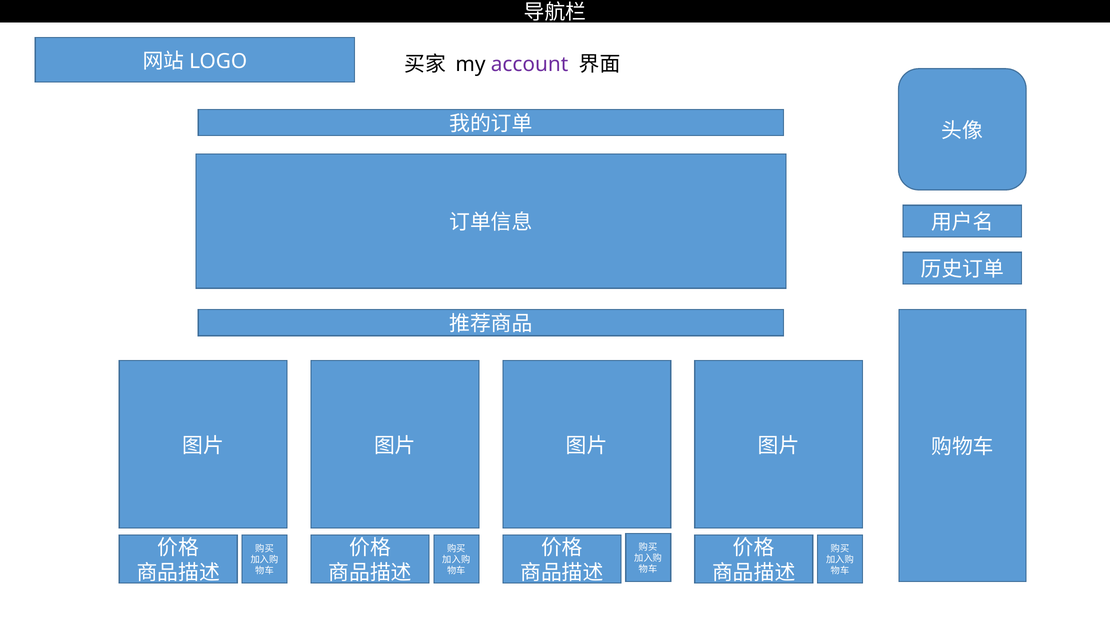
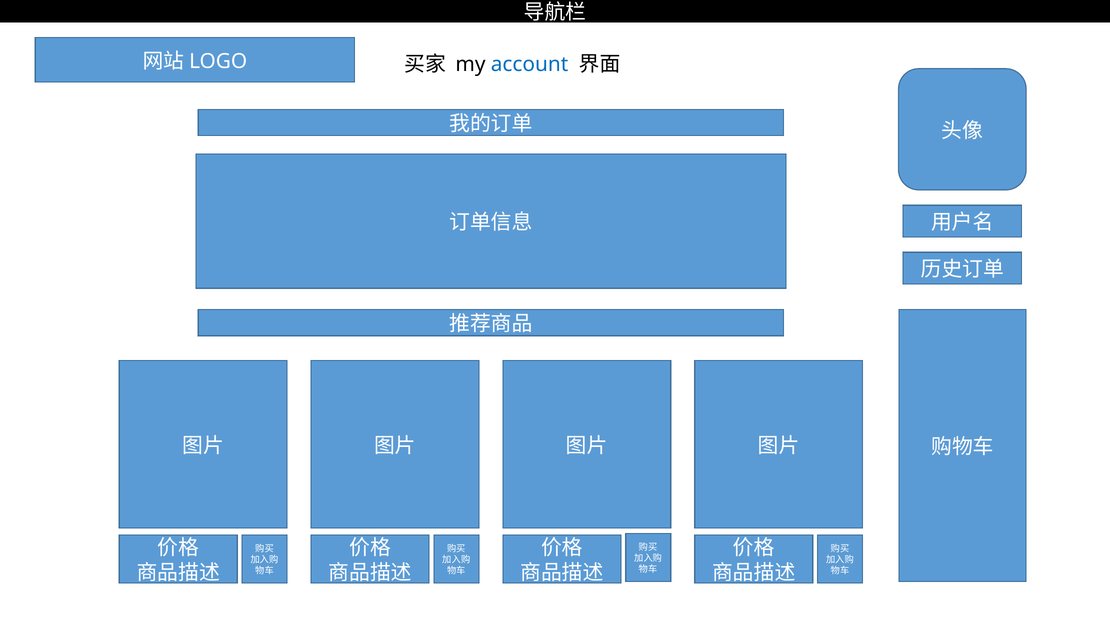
account colour: purple -> blue (530, 64)
